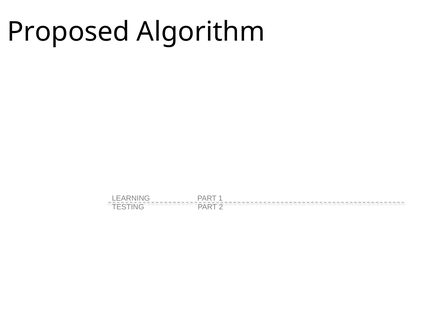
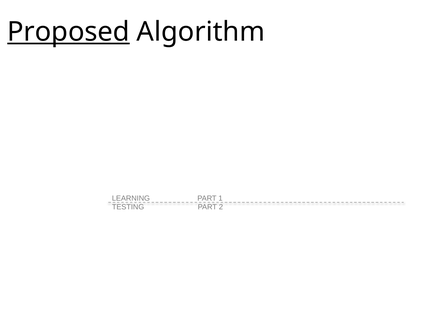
Proposed underline: none -> present (68, 32)
